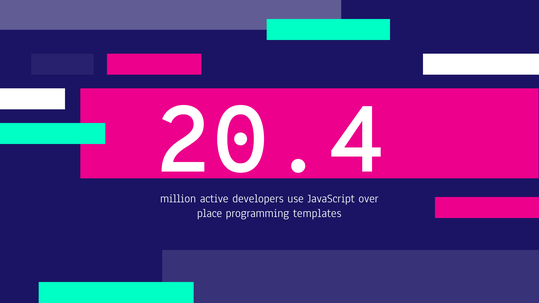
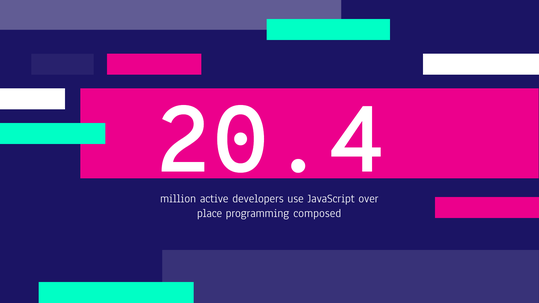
templates: templates -> composed (317, 213)
